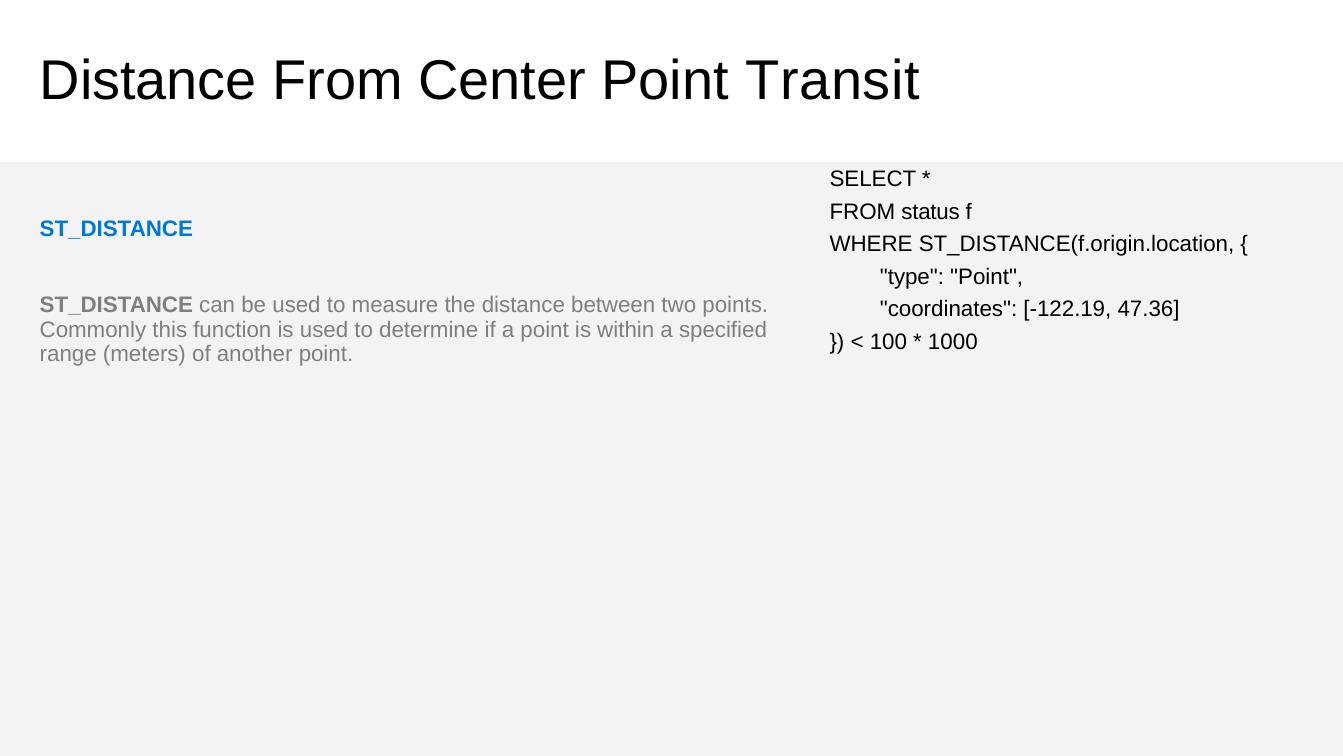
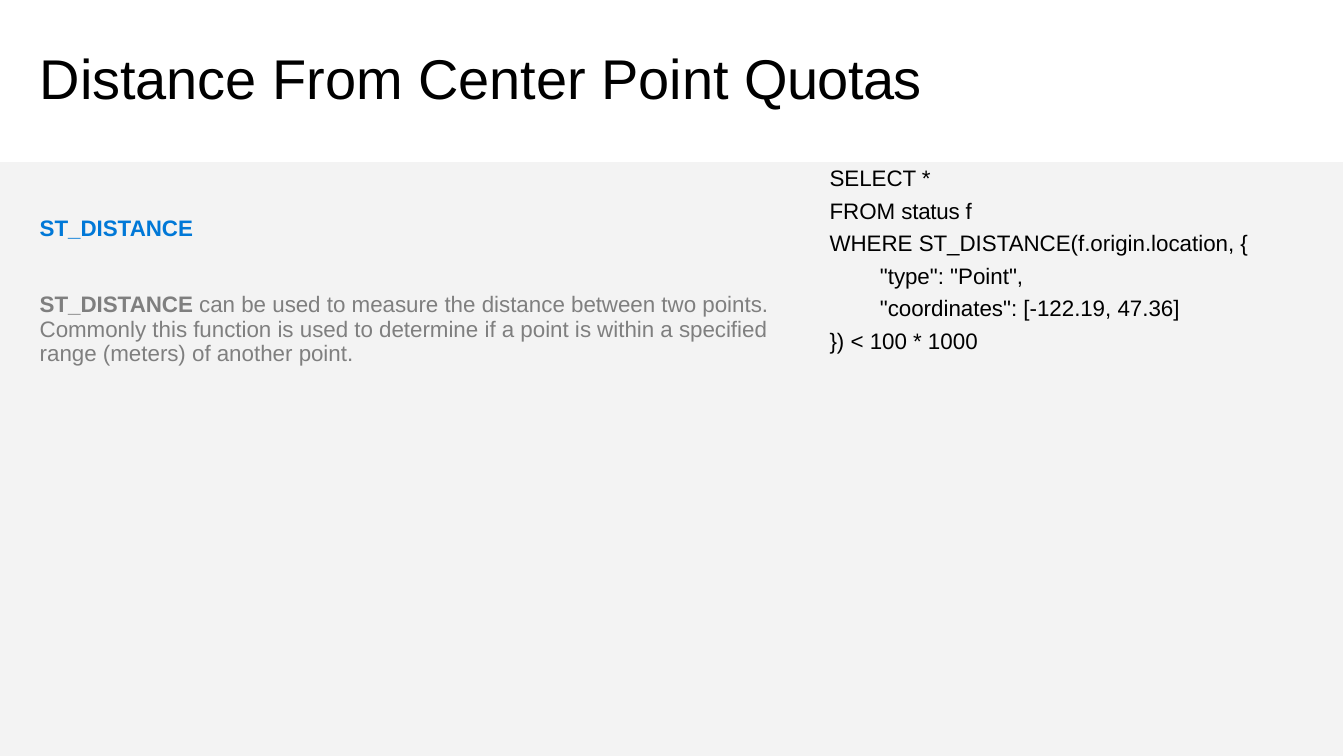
Transit: Transit -> Quotas (833, 81)
